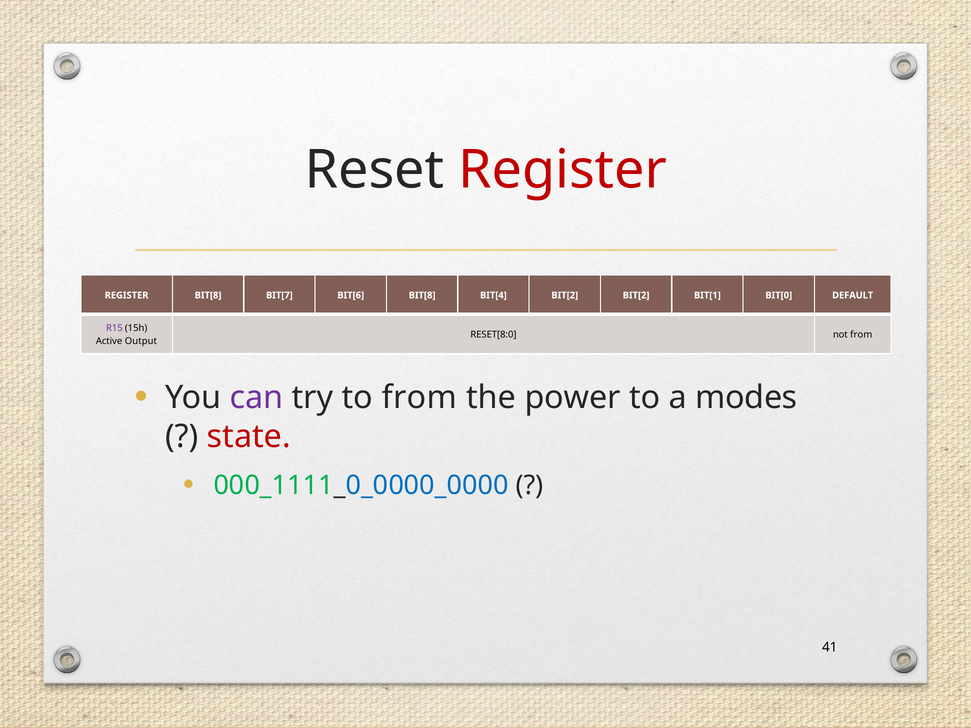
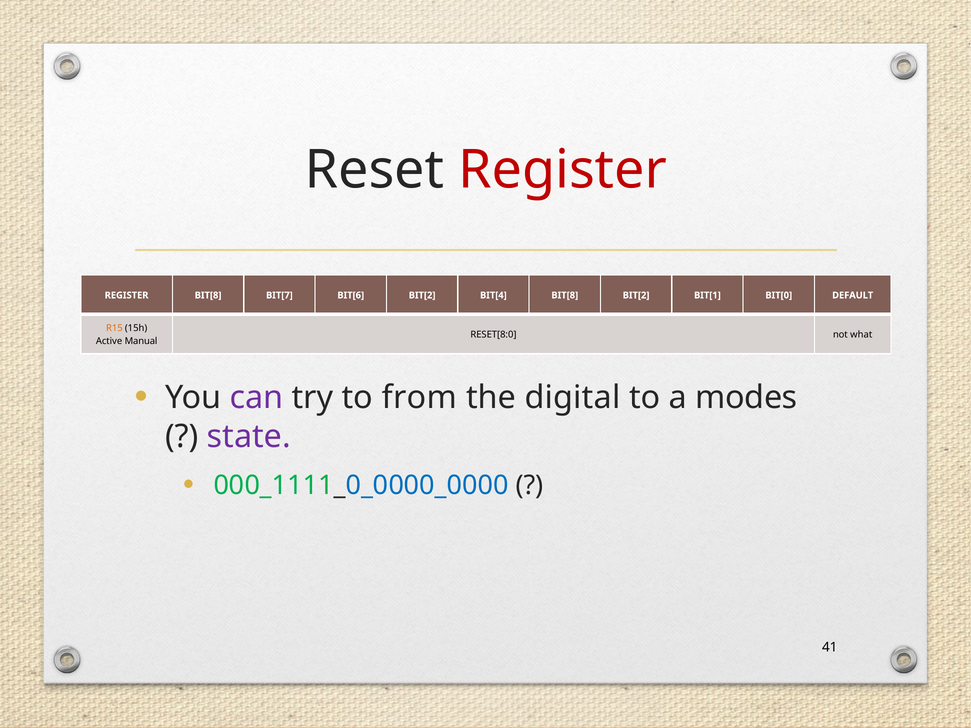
BIT[6 BIT[8: BIT[8 -> BIT[2 (422, 295)
BIT[4 BIT[2: BIT[2 -> BIT[8 (565, 295)
R15 colour: purple -> orange (114, 328)
not from: from -> what (861, 335)
Output: Output -> Manual (141, 341)
power: power -> digital (573, 398)
state colour: red -> purple (249, 437)
